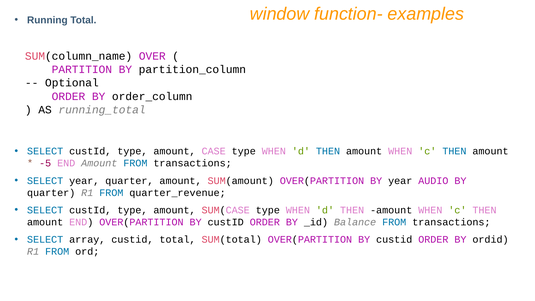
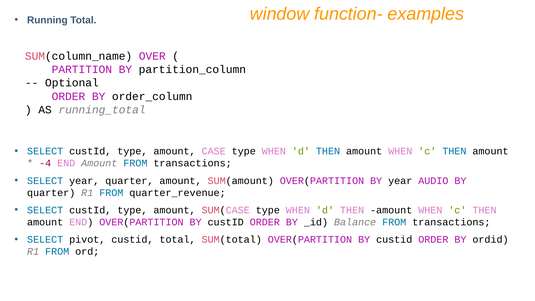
-5: -5 -> -4 (45, 163)
array: array -> pivot (87, 240)
